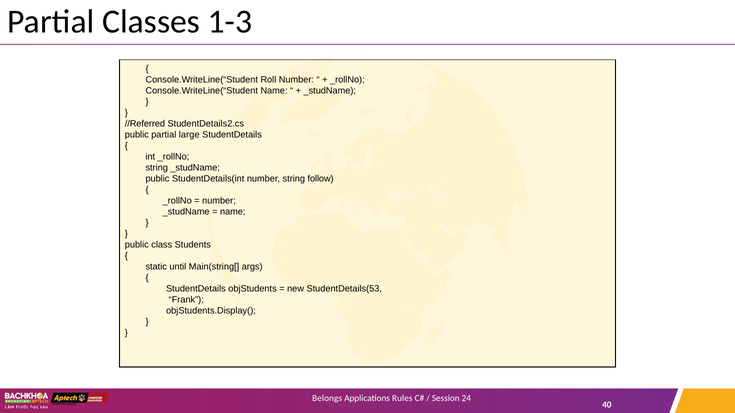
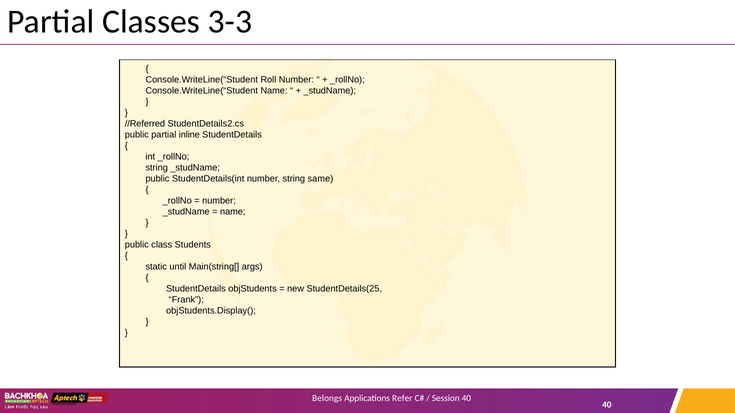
1-3: 1-3 -> 3-3 (230, 22)
large: large -> inline (189, 135)
follow: follow -> same (320, 179)
StudentDetails(53: StudentDetails(53 -> StudentDetails(25 (344, 289)
Rules: Rules -> Refer (402, 399)
Session 24: 24 -> 40 (466, 399)
